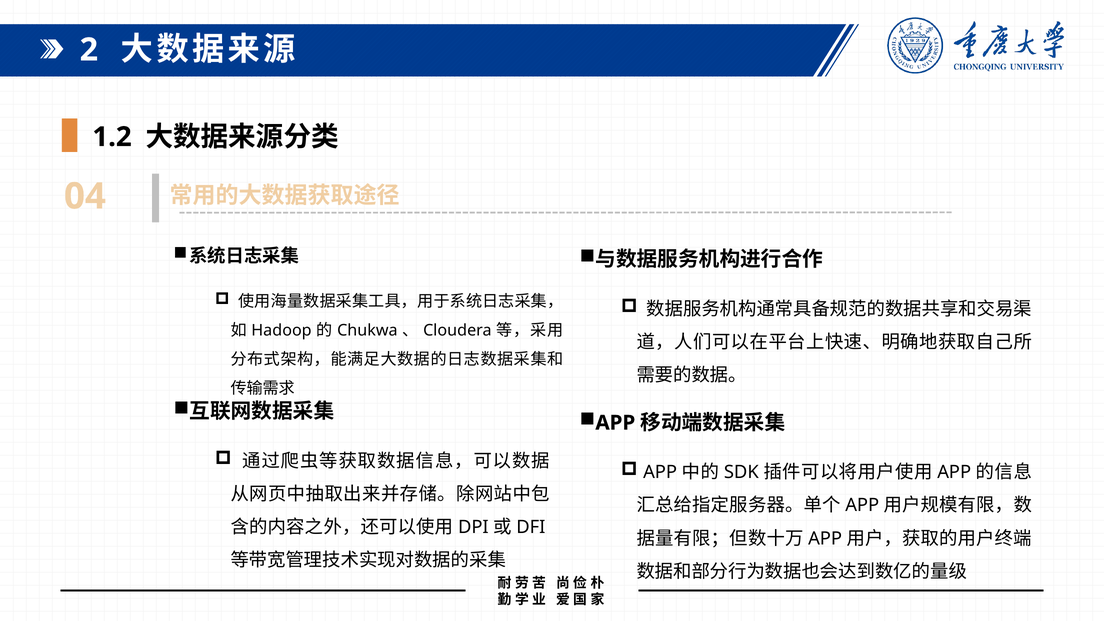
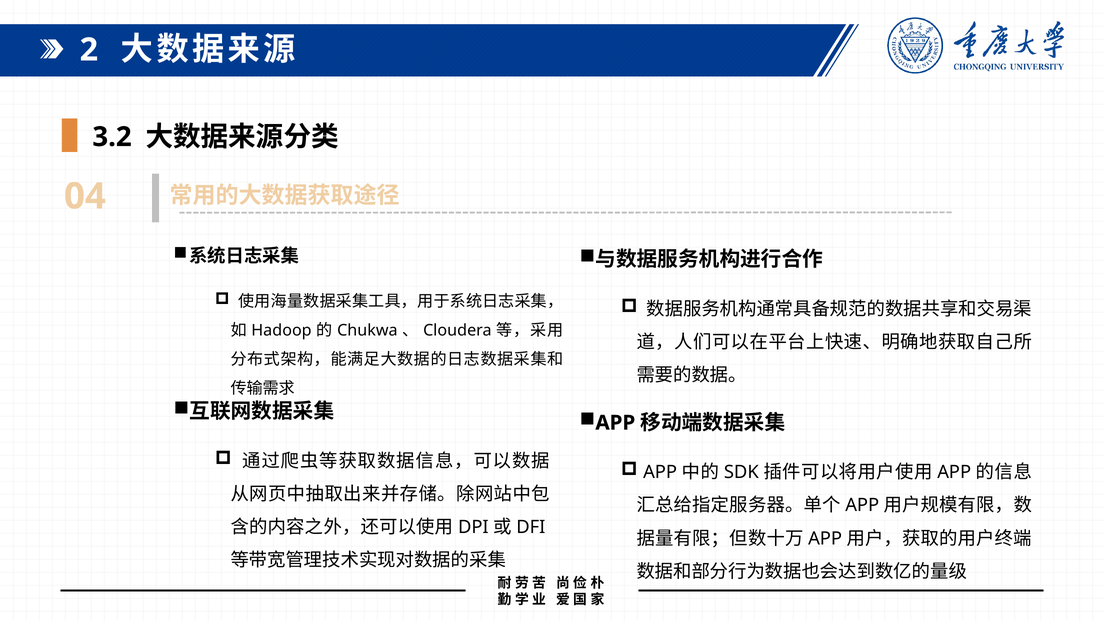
1.2: 1.2 -> 3.2 (112, 137)
